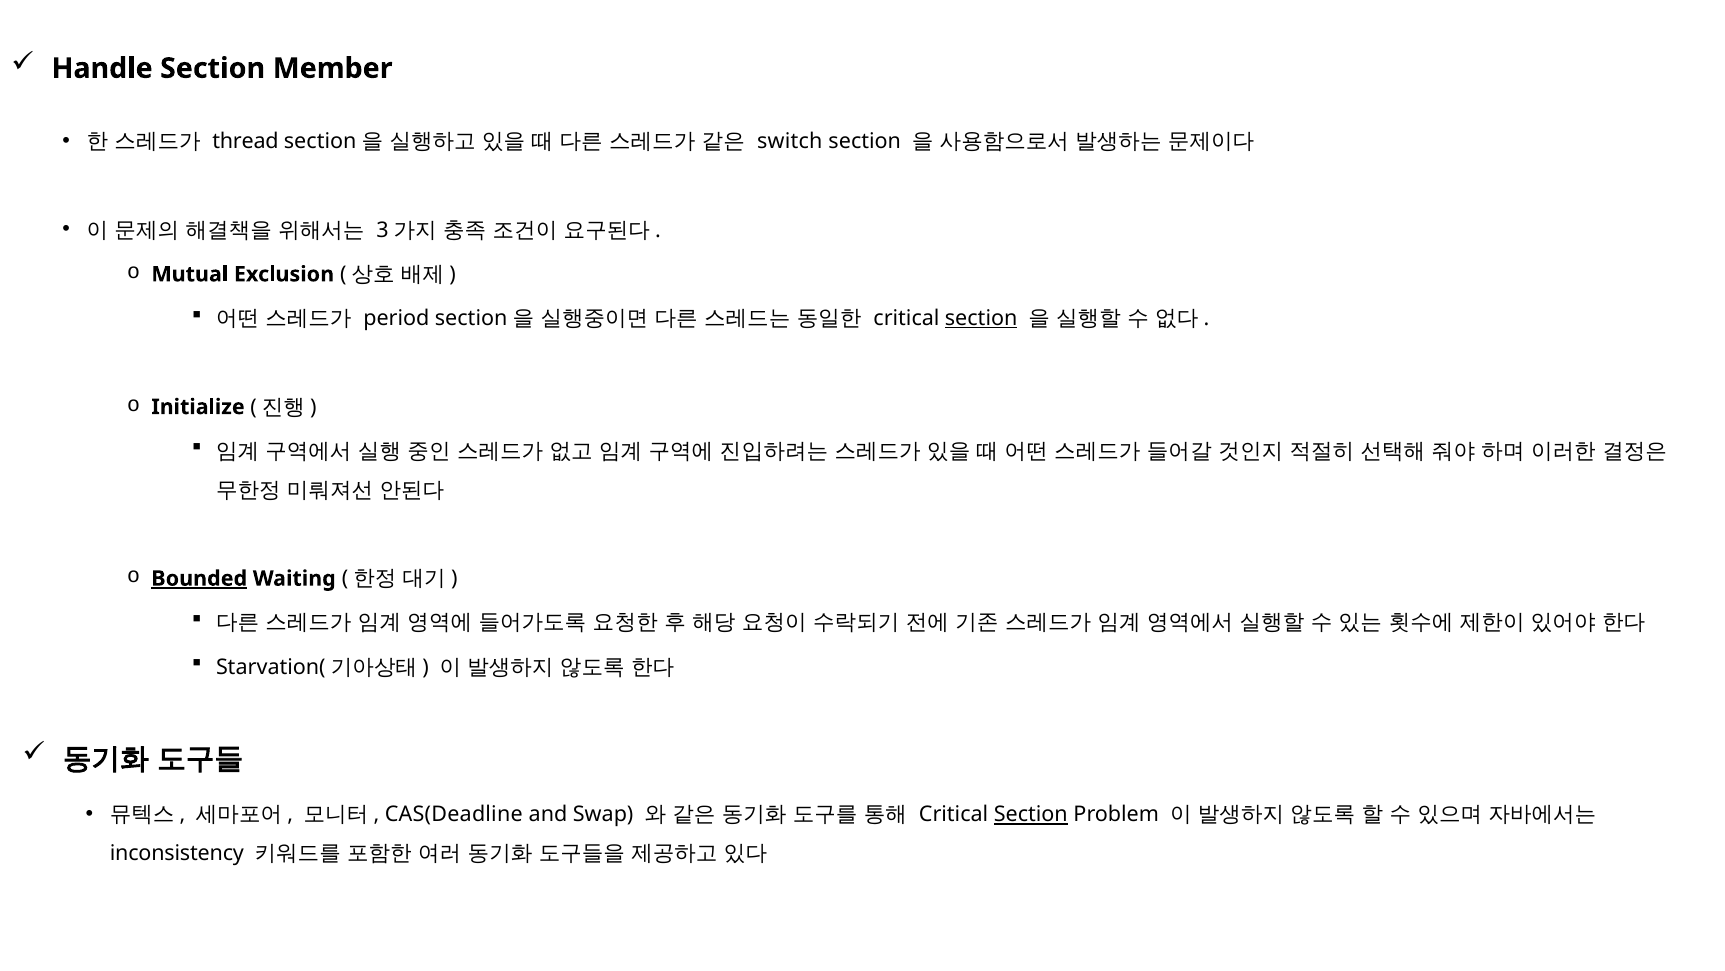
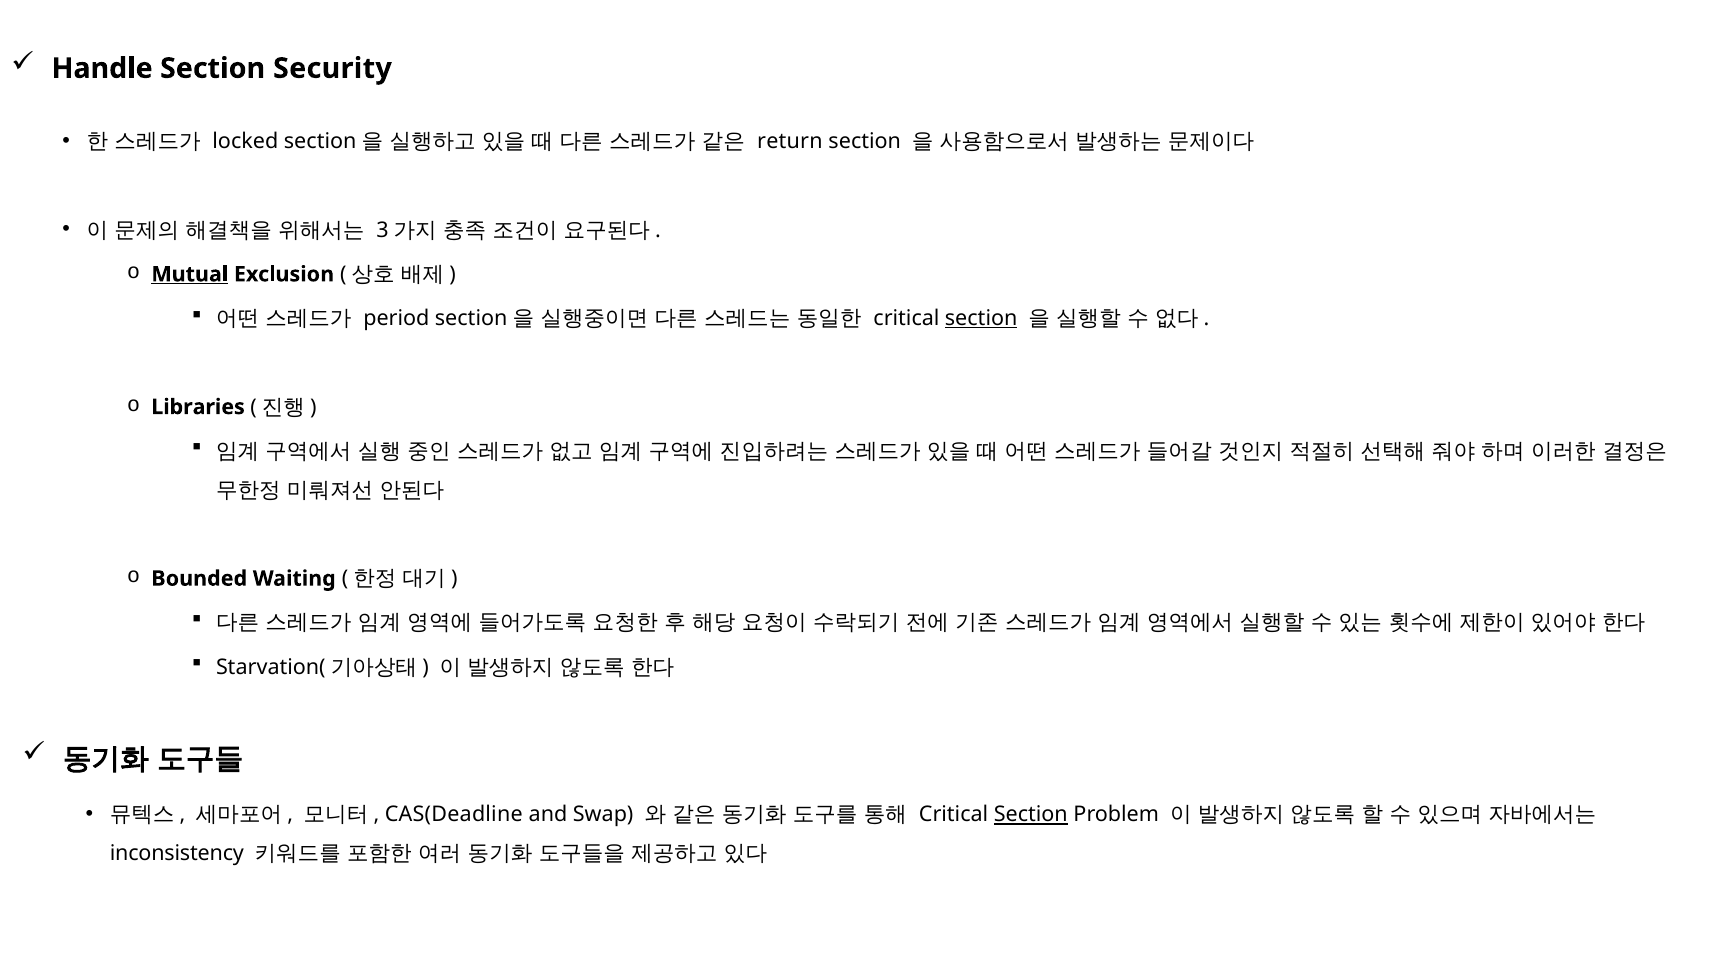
Member: Member -> Security (332, 68)
thread: thread -> locked (245, 141)
switch: switch -> return (790, 141)
Mutual underline: none -> present (190, 274)
Initialize: Initialize -> Libraries (198, 407)
Bounded underline: present -> none (199, 578)
